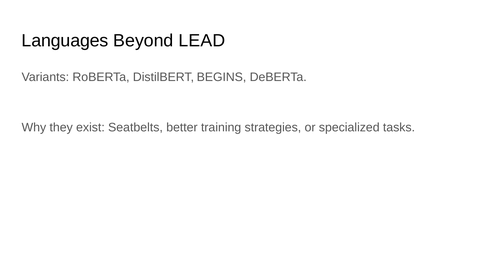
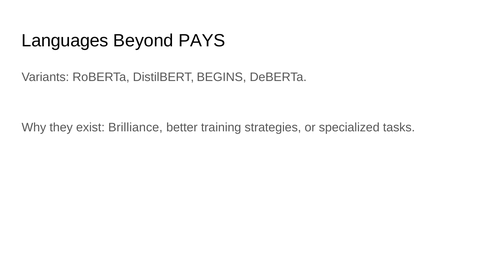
LEAD: LEAD -> PAYS (202, 41)
Seatbelts: Seatbelts -> Brilliance (135, 127)
